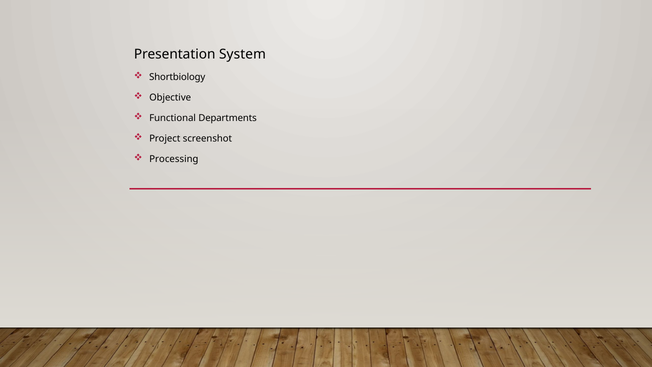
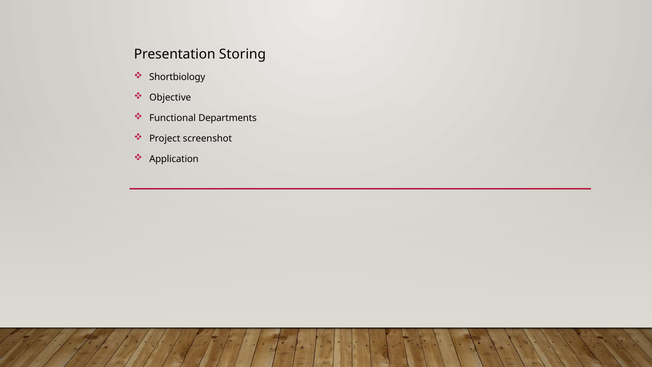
System: System -> Storing (242, 54)
Processing: Processing -> Application (174, 159)
